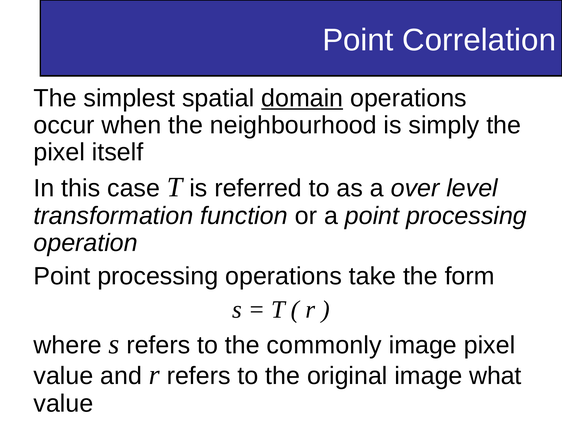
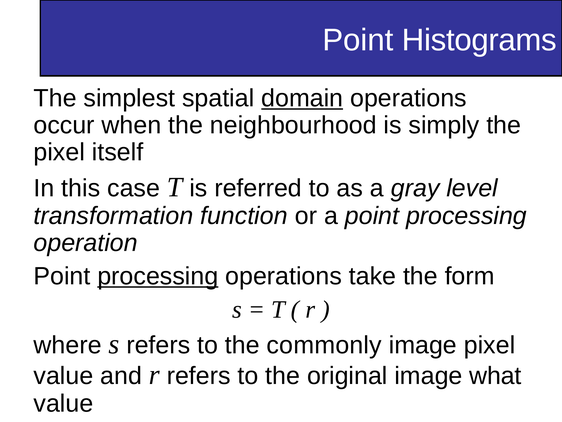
Correlation: Correlation -> Histograms (479, 40)
over: over -> gray (415, 188)
processing underline: none -> present (158, 276)
